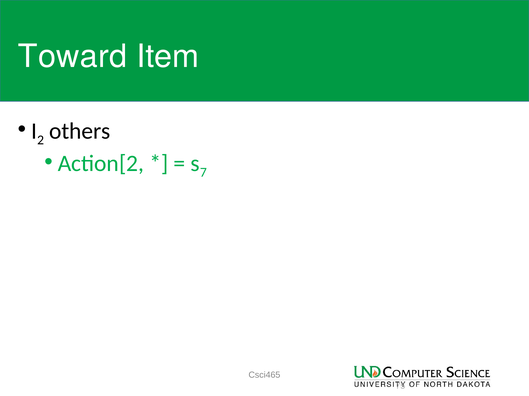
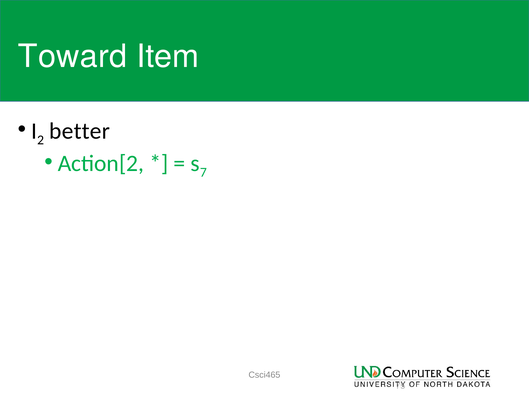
others: others -> better (80, 131)
